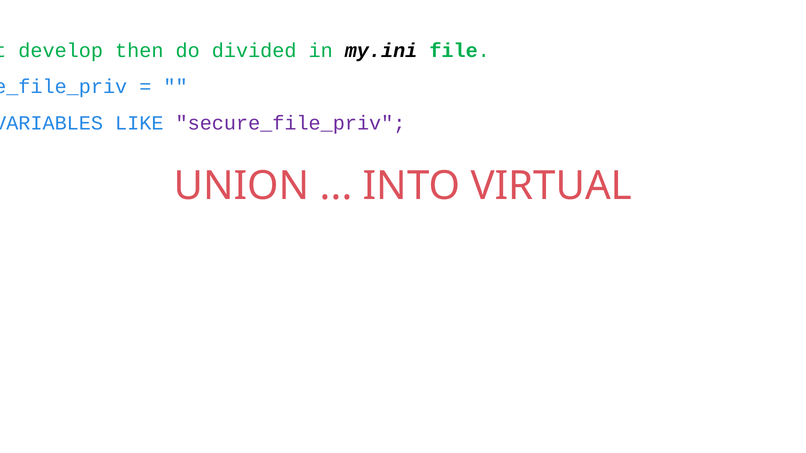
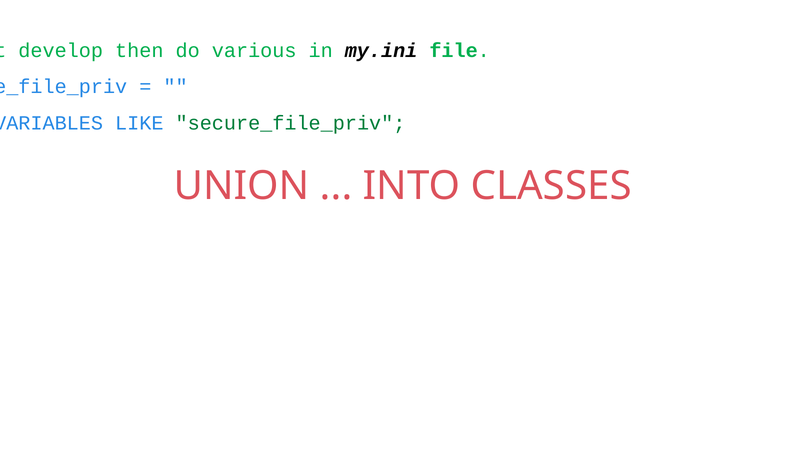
divided: divided -> various (254, 51)
secure_file_priv colour: purple -> green (290, 123)
VIRTUAL: VIRTUAL -> CLASSES (551, 186)
